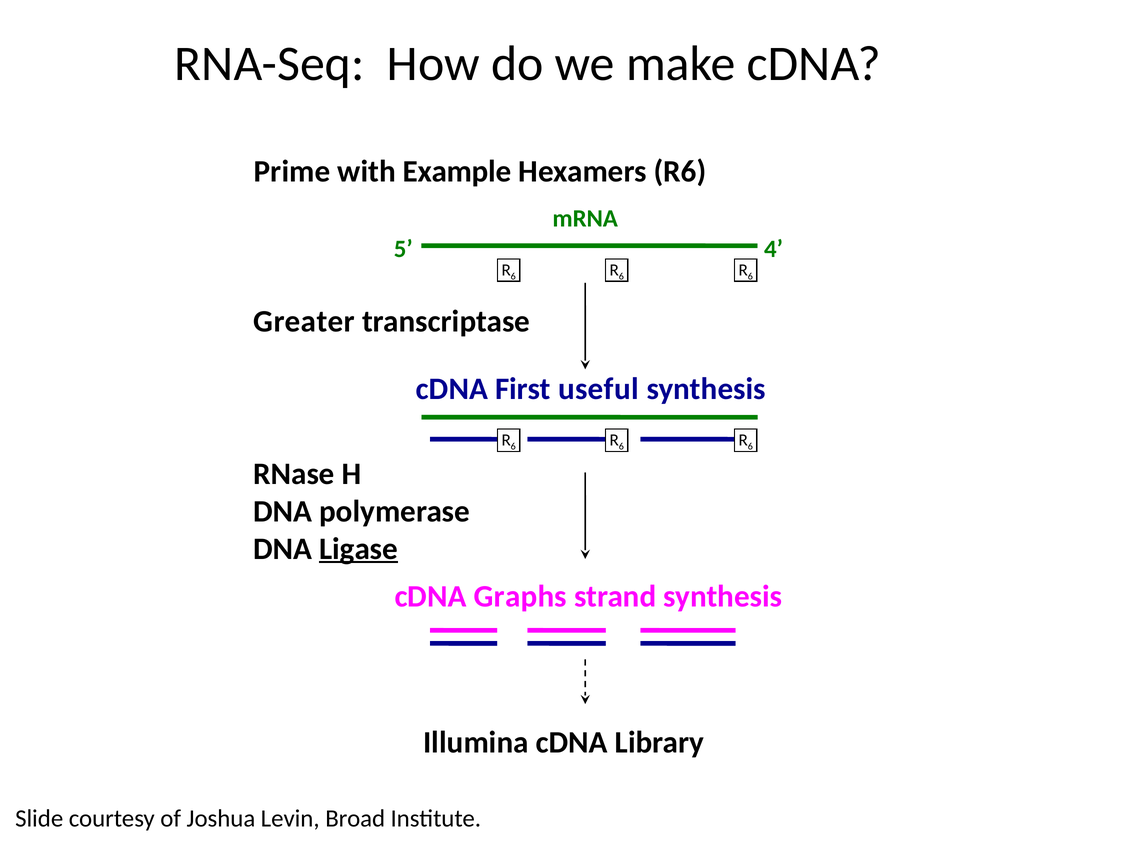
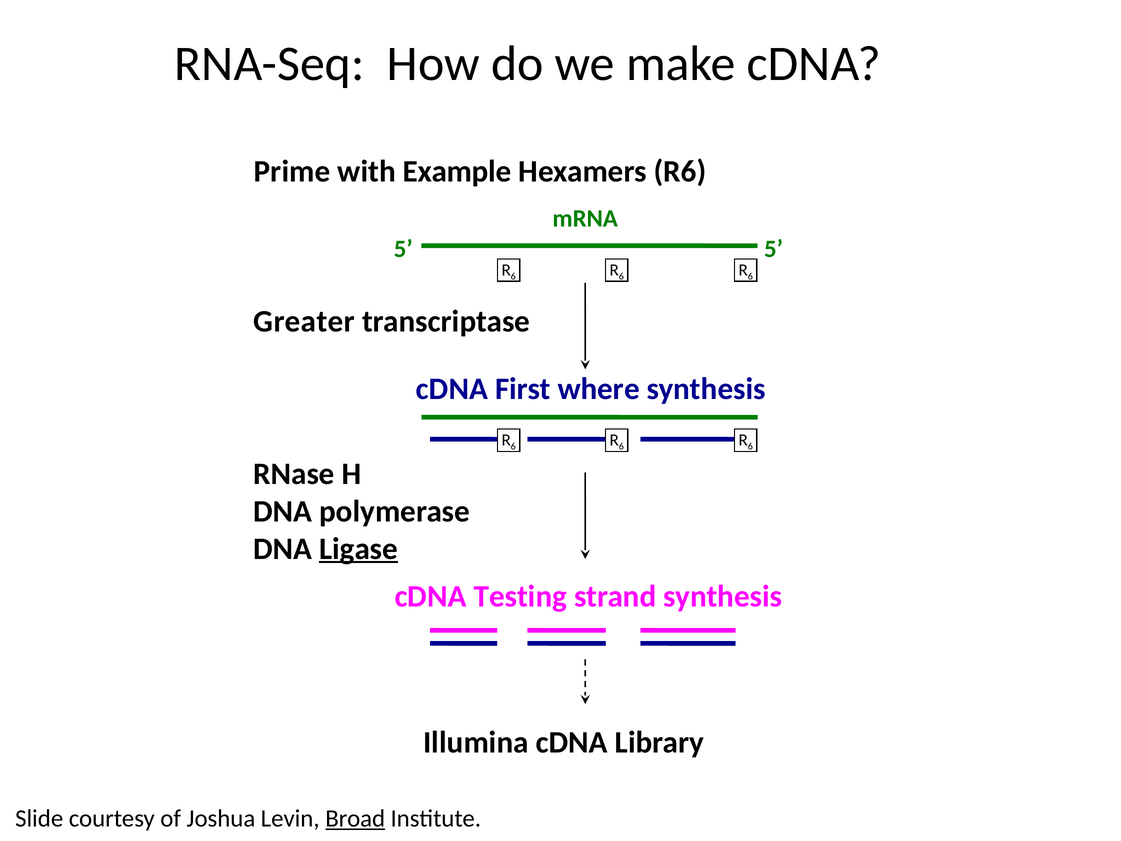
5 4: 4 -> 5 (773, 249)
useful: useful -> where (599, 389)
Graphs: Graphs -> Testing (520, 596)
Broad underline: none -> present (355, 818)
